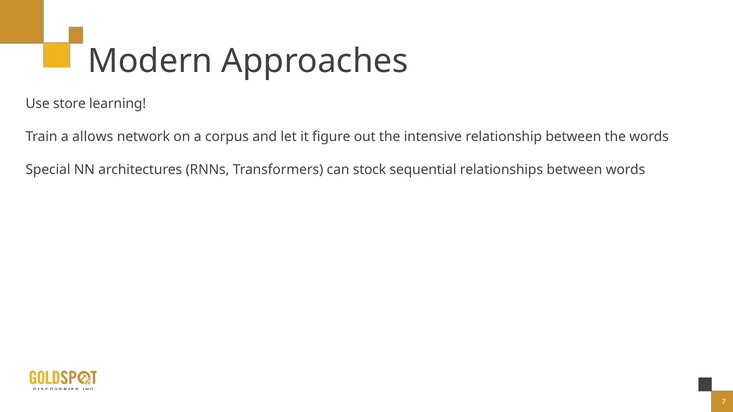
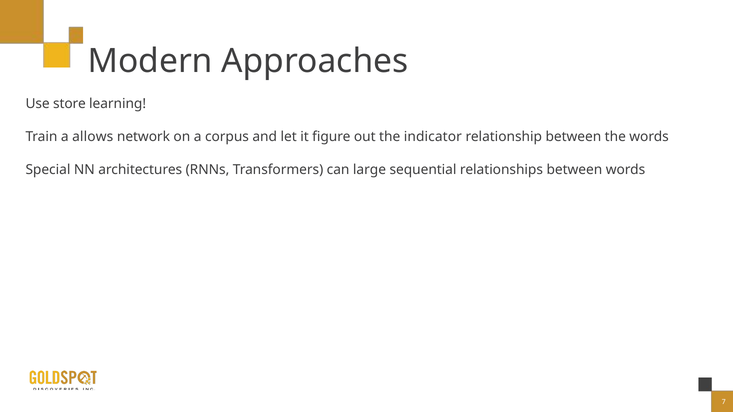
intensive: intensive -> indicator (433, 137)
stock: stock -> large (369, 170)
